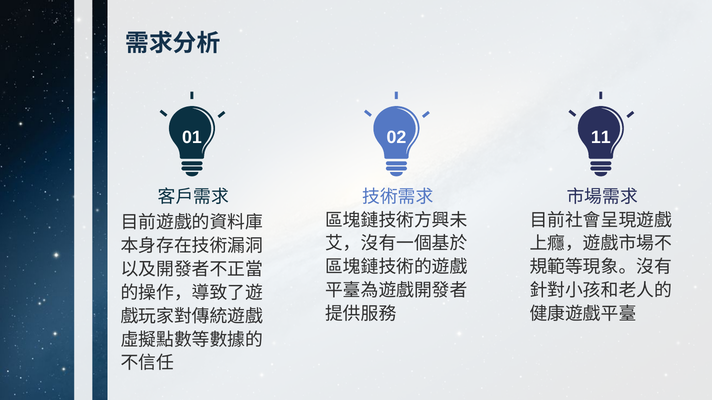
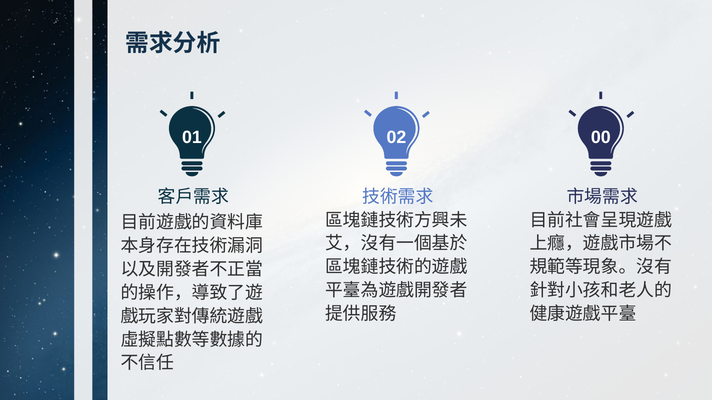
11: 11 -> 00 (601, 138)
